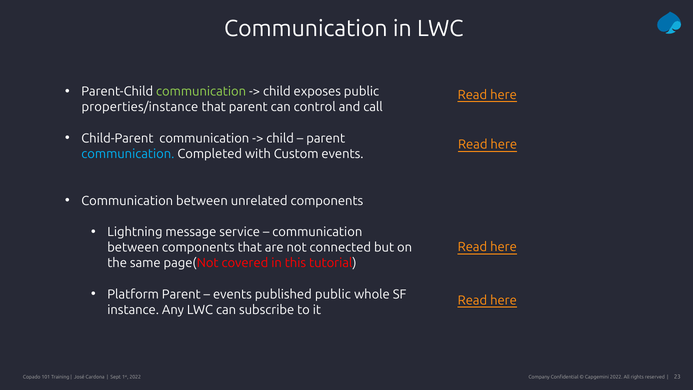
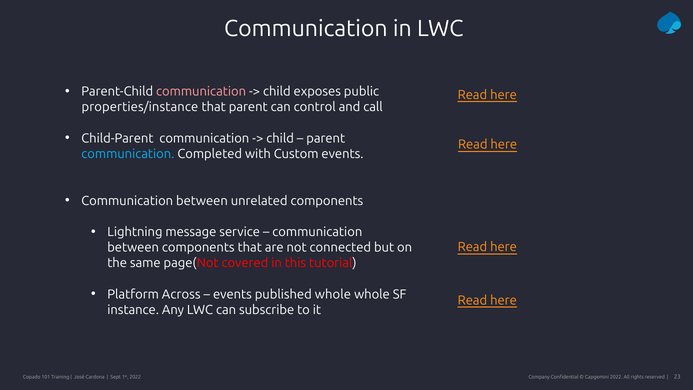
communication colour: light green -> pink (201, 92)
Platform Parent: Parent -> Across (181, 294)
published public: public -> whole (333, 294)
